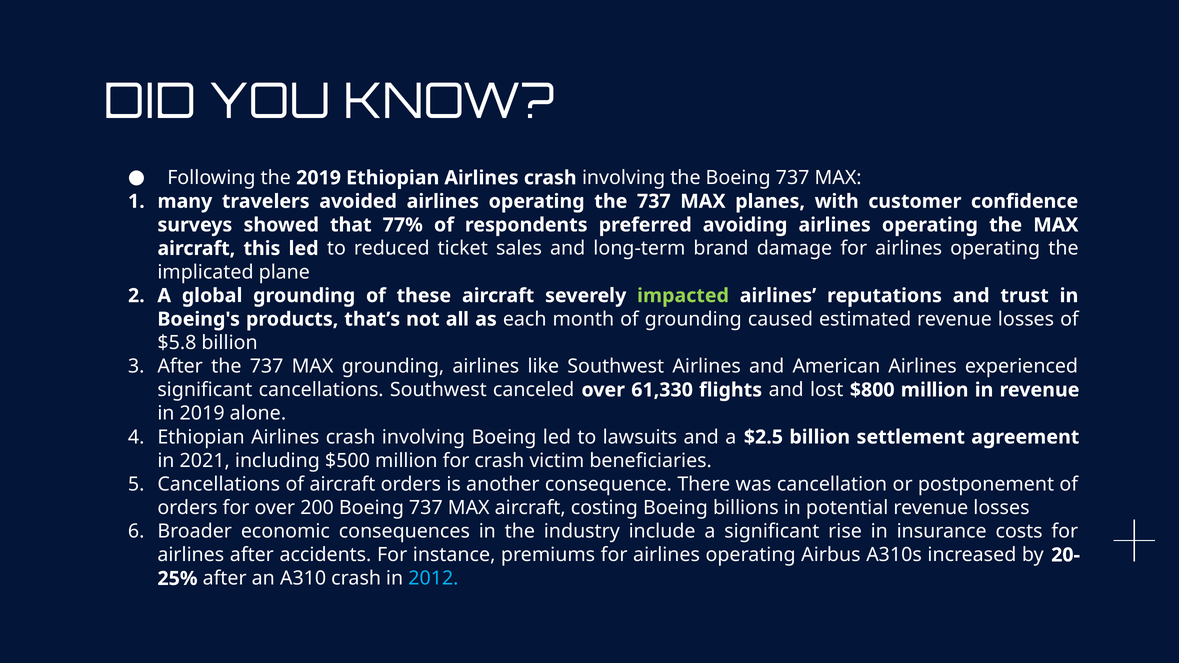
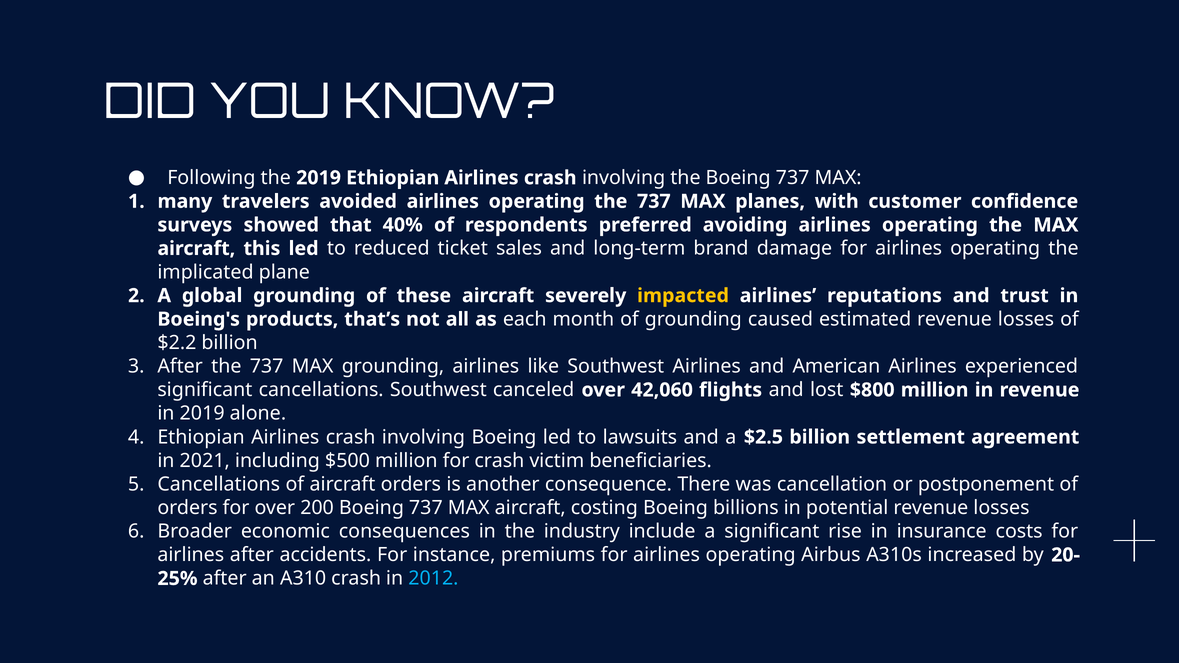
77%: 77% -> 40% (403, 225)
impacted colour: light green -> yellow (683, 296)
$5.8: $5.8 -> $2.2 (177, 343)
61,330: 61,330 -> 42,060 (662, 390)
